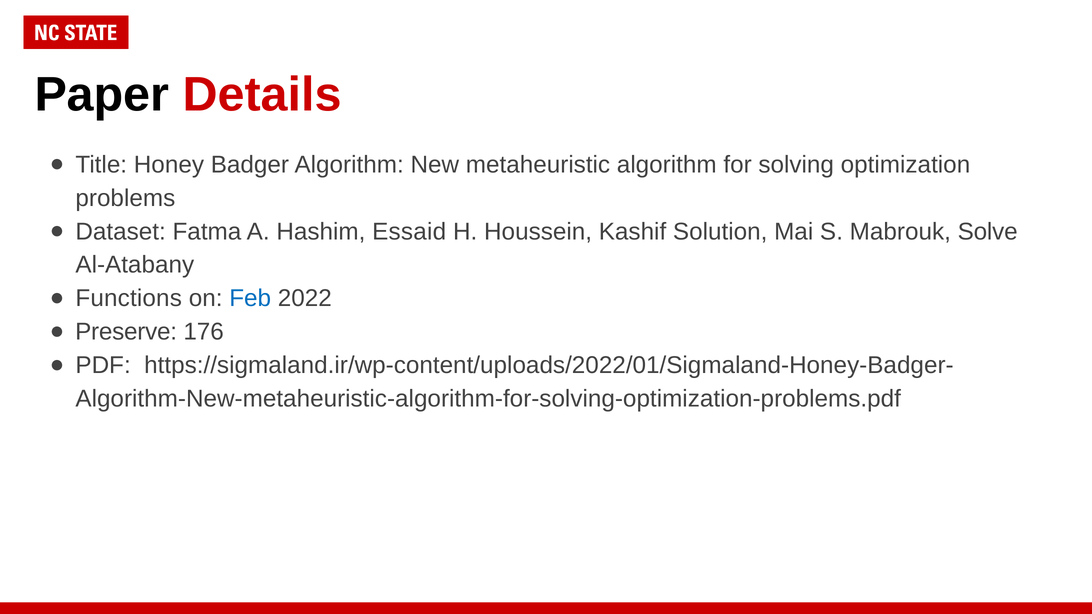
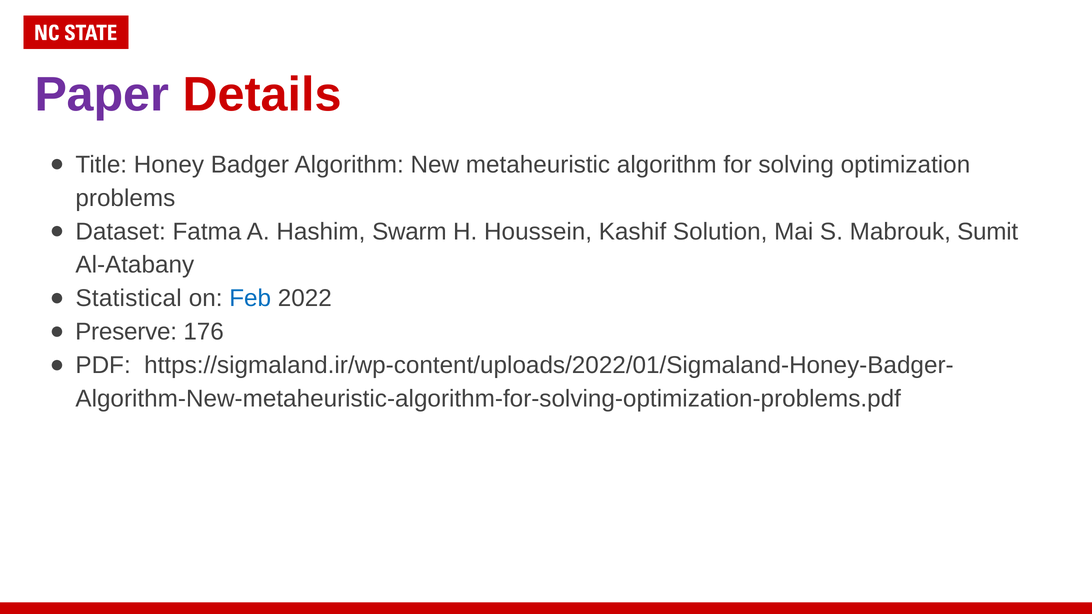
Paper colour: black -> purple (102, 95)
Essaid: Essaid -> Swarm (409, 232)
Solve: Solve -> Sumit (988, 232)
Functions: Functions -> Statistical (129, 299)
